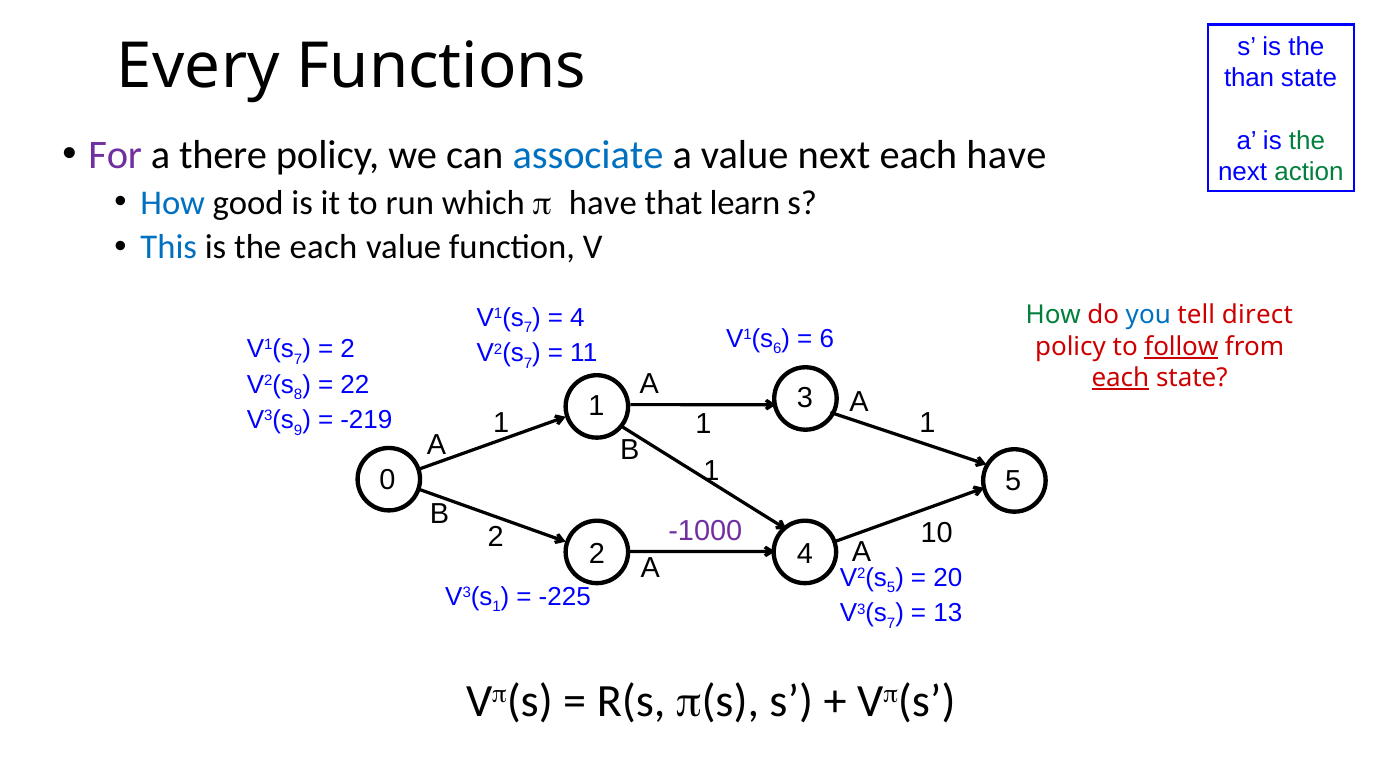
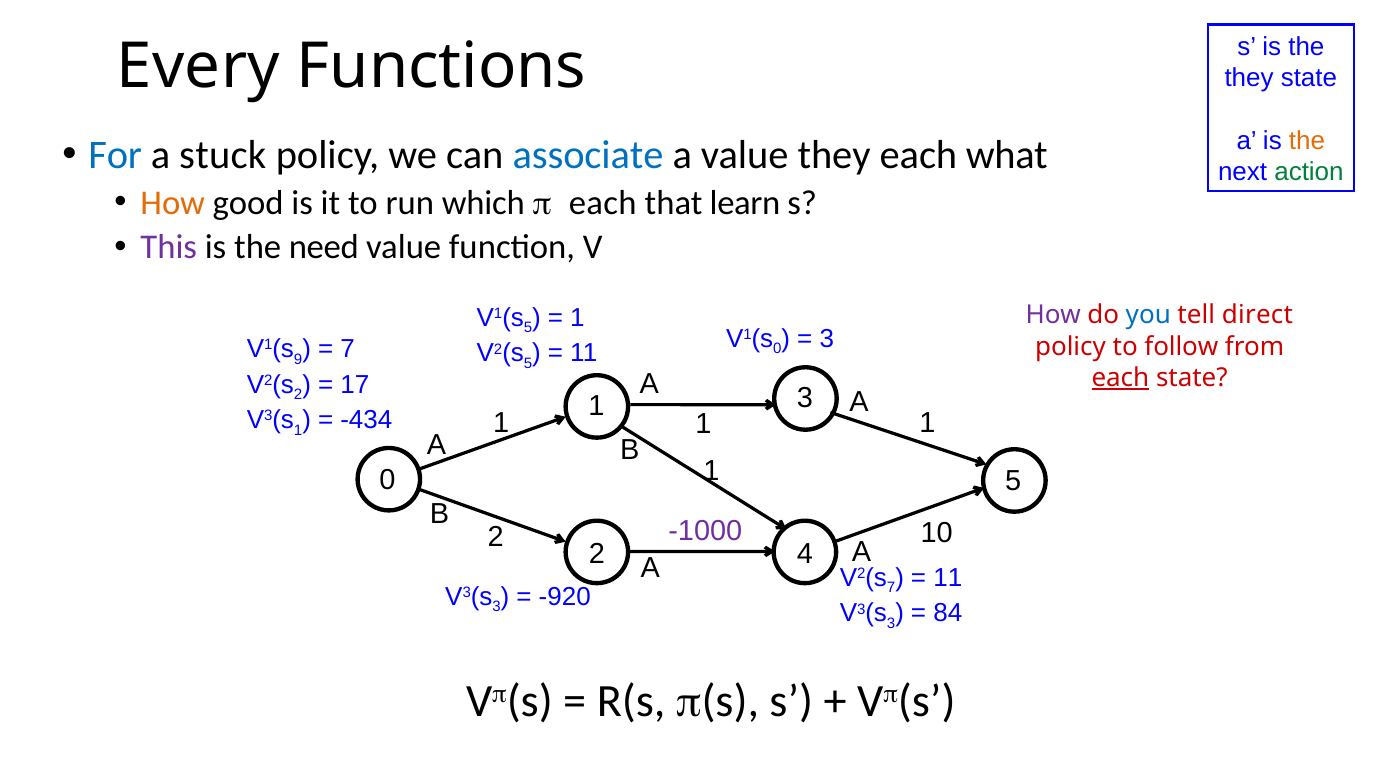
than: than -> they (1249, 78)
the colour: green -> orange (1307, 141)
For colour: purple -> blue (115, 155)
there: there -> stuck (223, 155)
value next: next -> they (834, 155)
each have: have -> what (1007, 155)
How colour: blue -> orange (173, 203)
p have: have -> each (603, 203)
This colour: blue -> purple (169, 247)
the each: each -> need (324, 247)
7: 7 -> 5 (528, 328)
4: 4 -> 1 (577, 318)
How colour: green -> purple (1053, 315)
6: 6 -> 0 (777, 349)
6: 6 -> 3 (827, 339)
7: 7 -> 9 (298, 359)
2: 2 -> 7 (348, 349)
follow underline: present -> none (1181, 347)
7: 7 -> 5 (528, 364)
8: 8 -> 2 (298, 395)
22: 22 -> 17 (355, 385)
9: 9 -> 1 (298, 430)
-219: -219 -> -434 (366, 420)
5: 5 -> 7 (891, 588)
20: 20 -> 11 (948, 578)
1: 1 -> 3 (496, 607)
-225: -225 -> -920 (565, 597)
7: 7 -> 3 (891, 624)
13: 13 -> 84 (948, 614)
